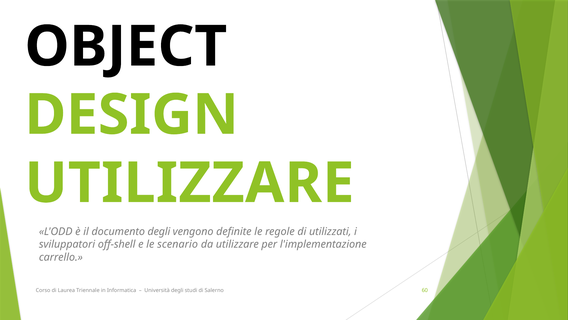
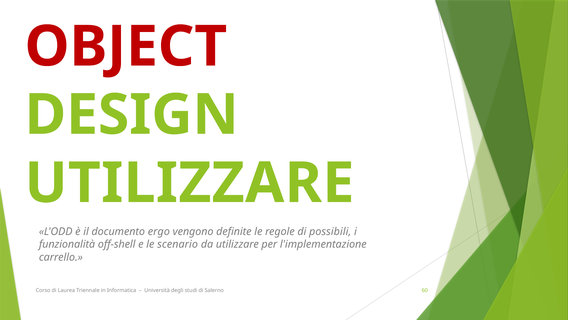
OBJECT colour: black -> red (126, 47)
documento degli: degli -> ergo (159, 231)
utilizzati: utilizzati -> possibili (330, 231)
sviluppatori: sviluppatori -> funzionalità (67, 244)
